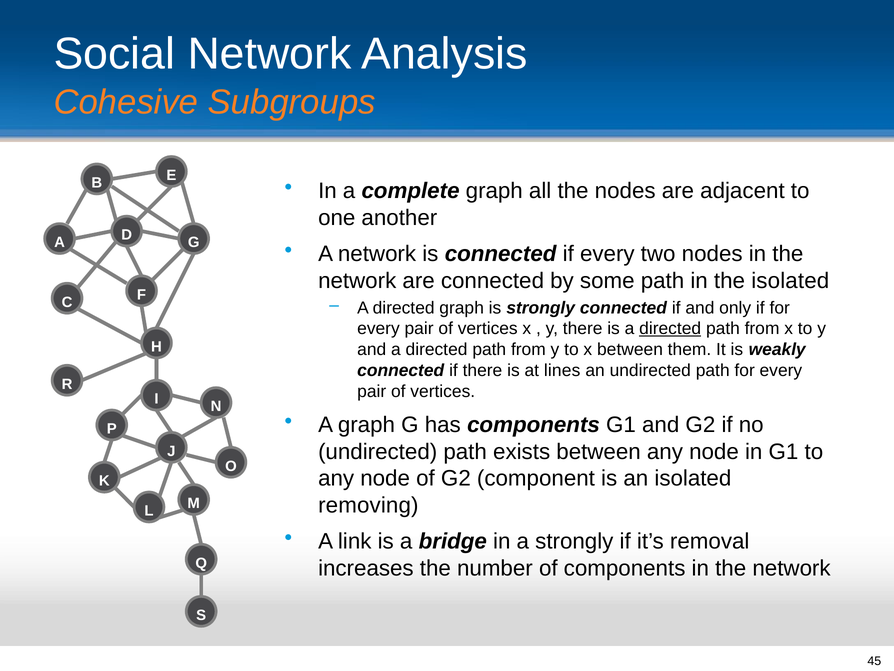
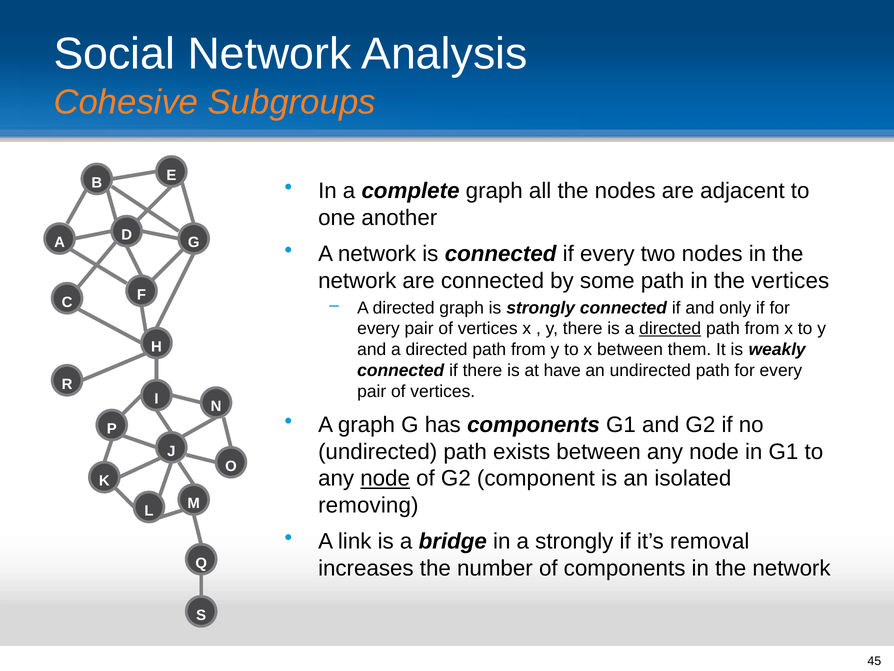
the isolated: isolated -> vertices (790, 281)
lines: lines -> have (562, 370)
node underline: none -> present (385, 478)
